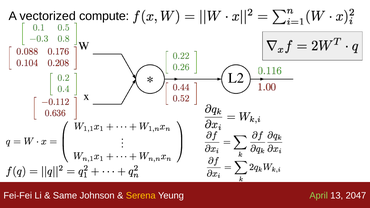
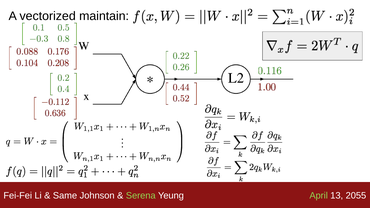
compute: compute -> maintain (104, 16)
Serena colour: yellow -> light green (141, 196)
2047: 2047 -> 2055 (356, 196)
